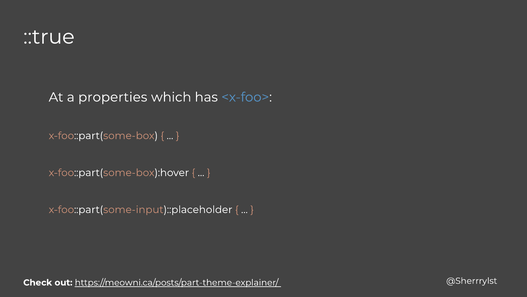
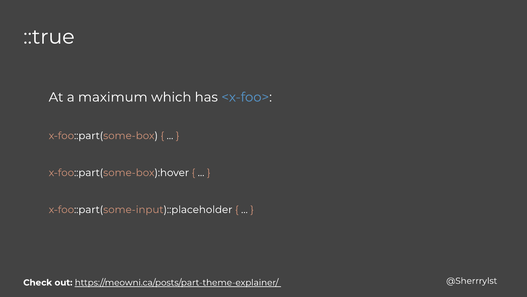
properties: properties -> maximum (113, 97)
